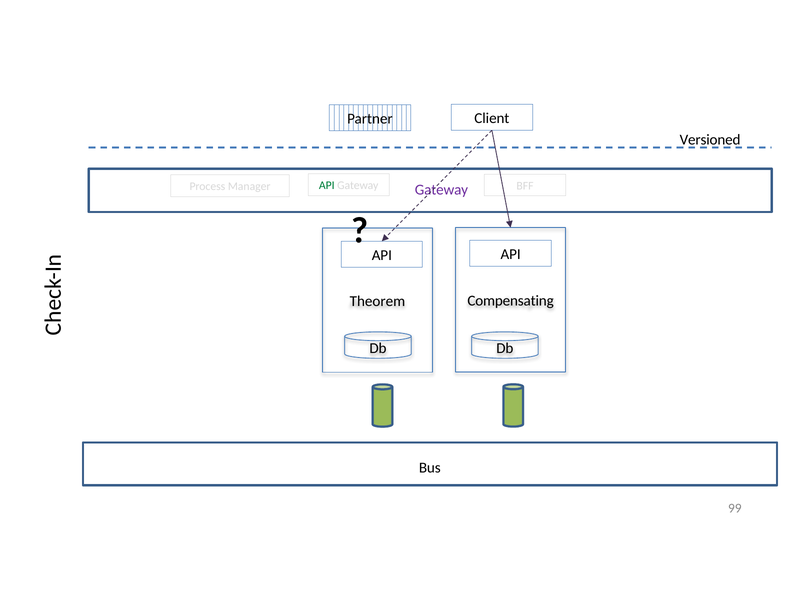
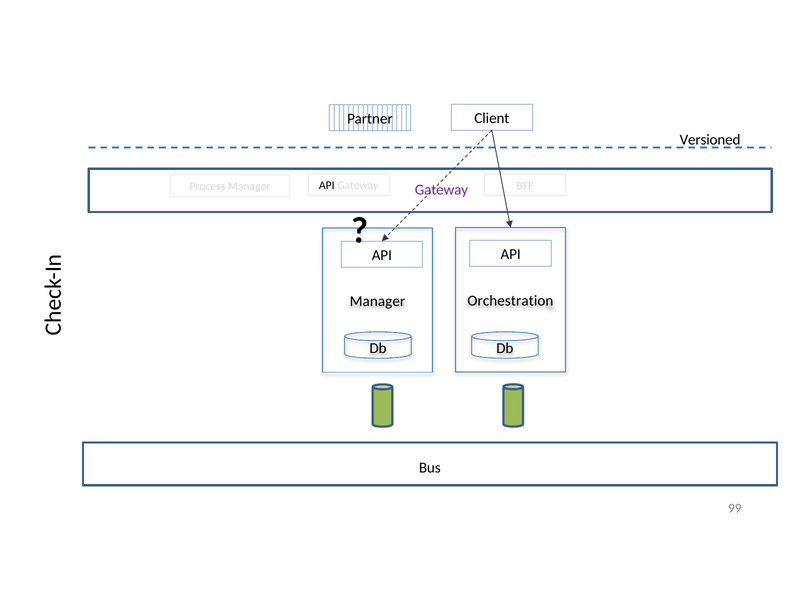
API colour: green -> black (327, 185)
Compensating: Compensating -> Orchestration (510, 301)
Theorem: Theorem -> Manager (377, 301)
